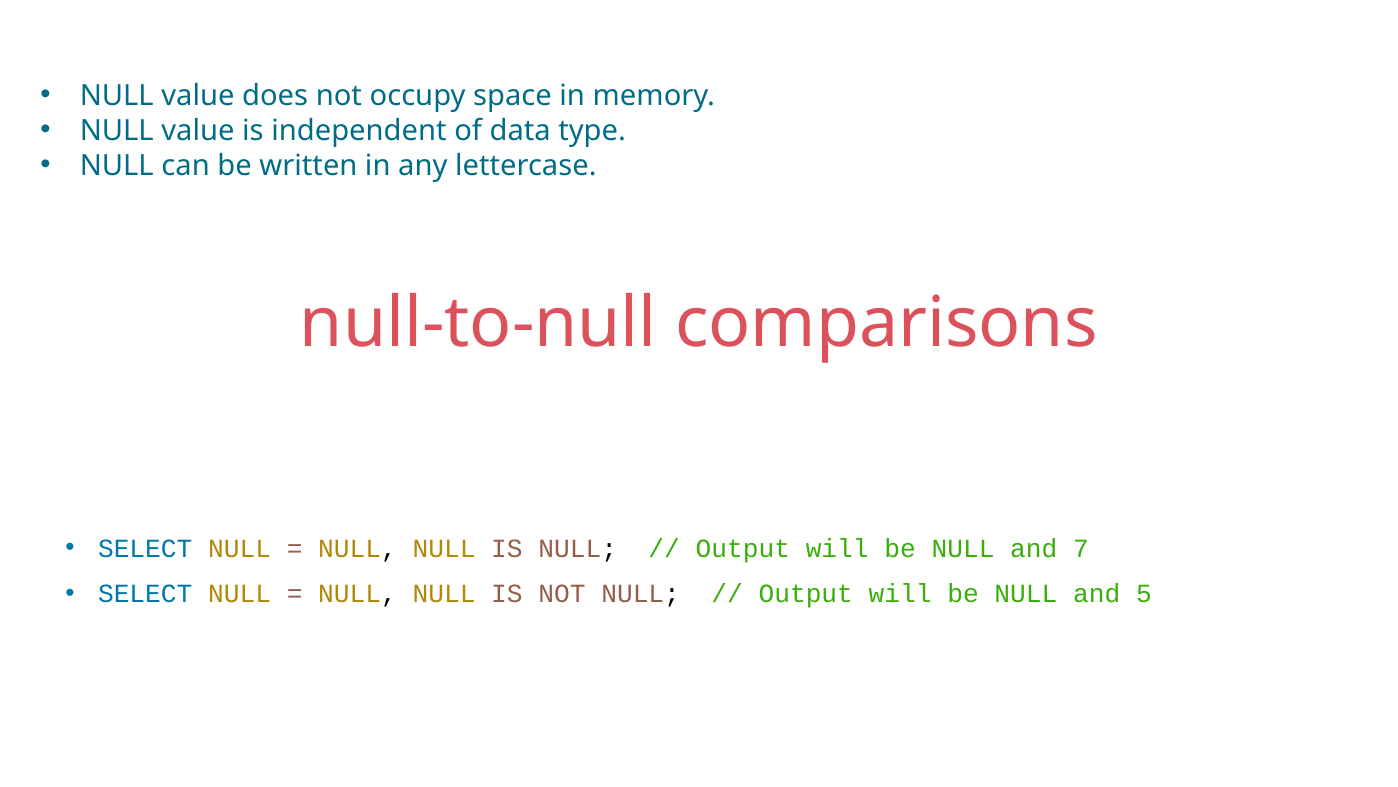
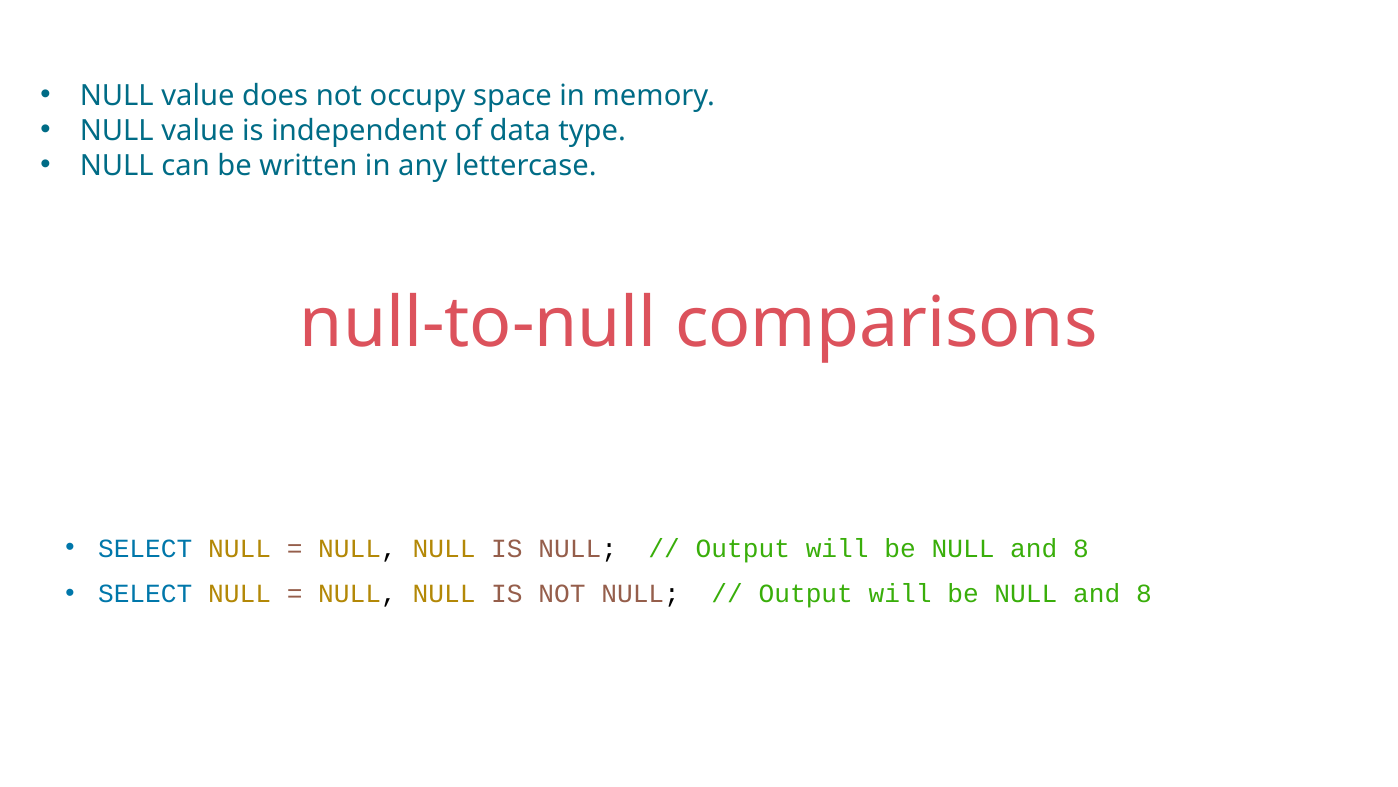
7: 7 -> 8 (1081, 548)
5: 5 -> 8 (1144, 593)
